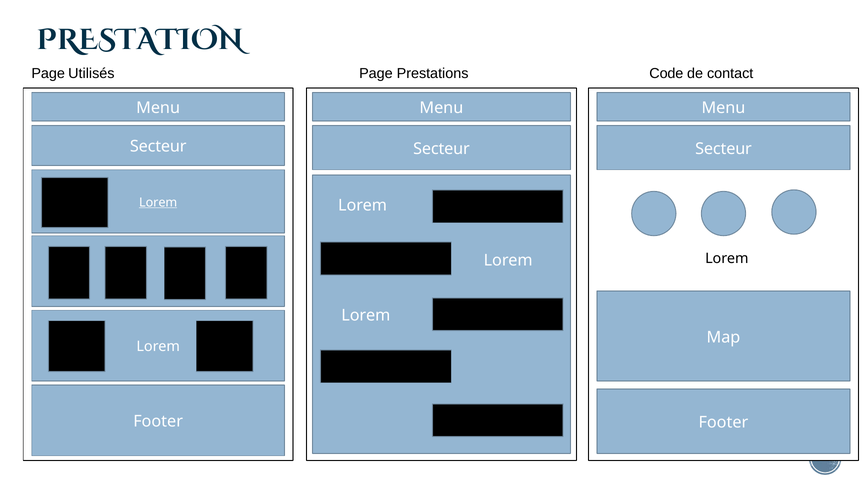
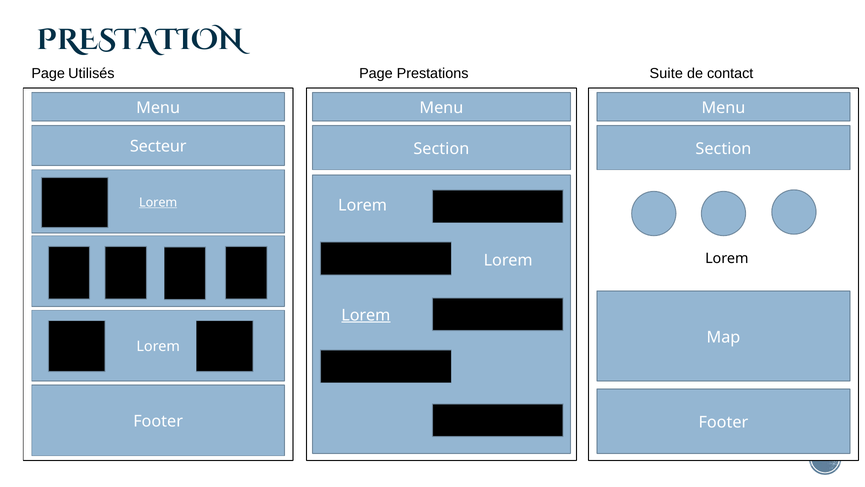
Code: Code -> Suite (666, 73)
Secteur: Secteur -> Section (441, 149)
Secteur: Secteur -> Section (723, 149)
Lorem underline: none -> present (366, 315)
